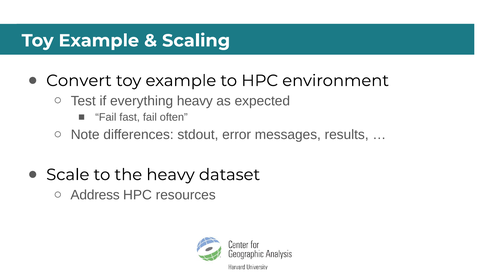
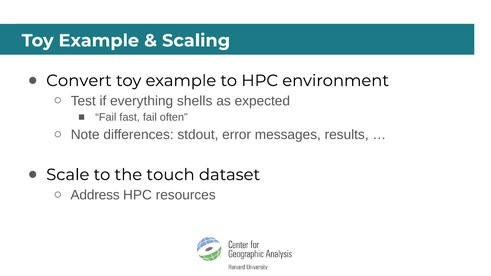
everything heavy: heavy -> shells (195, 101)
the heavy: heavy -> touch (171, 175)
